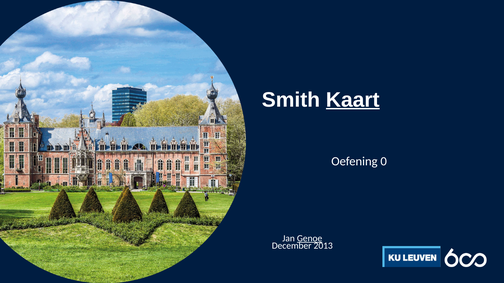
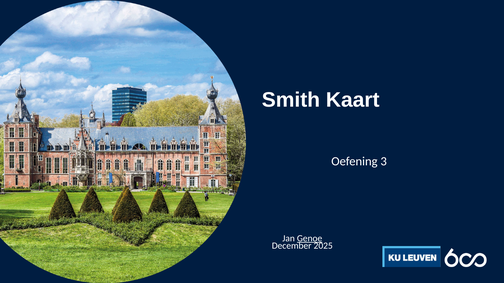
Kaart underline: present -> none (353, 100)
0: 0 -> 3 (384, 161)
2013: 2013 -> 2025 (323, 246)
